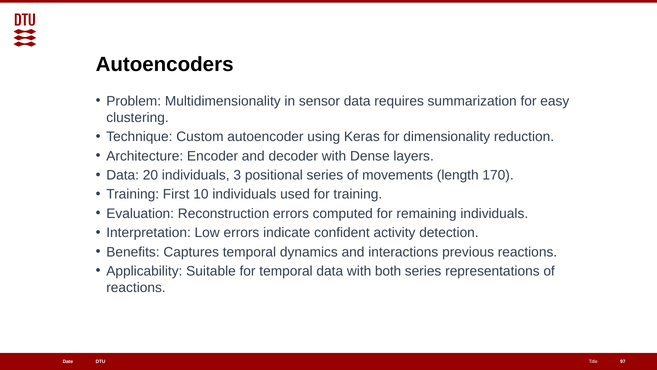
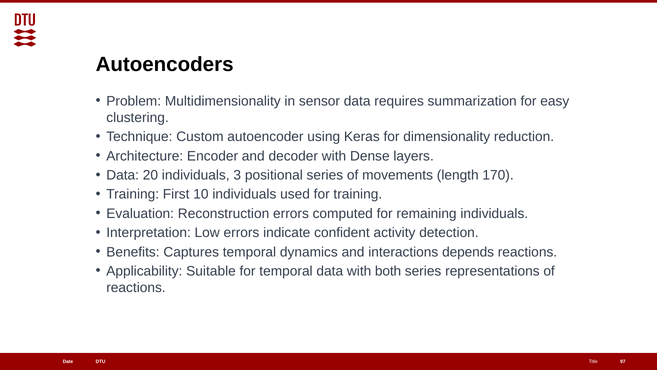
previous: previous -> depends (468, 252)
